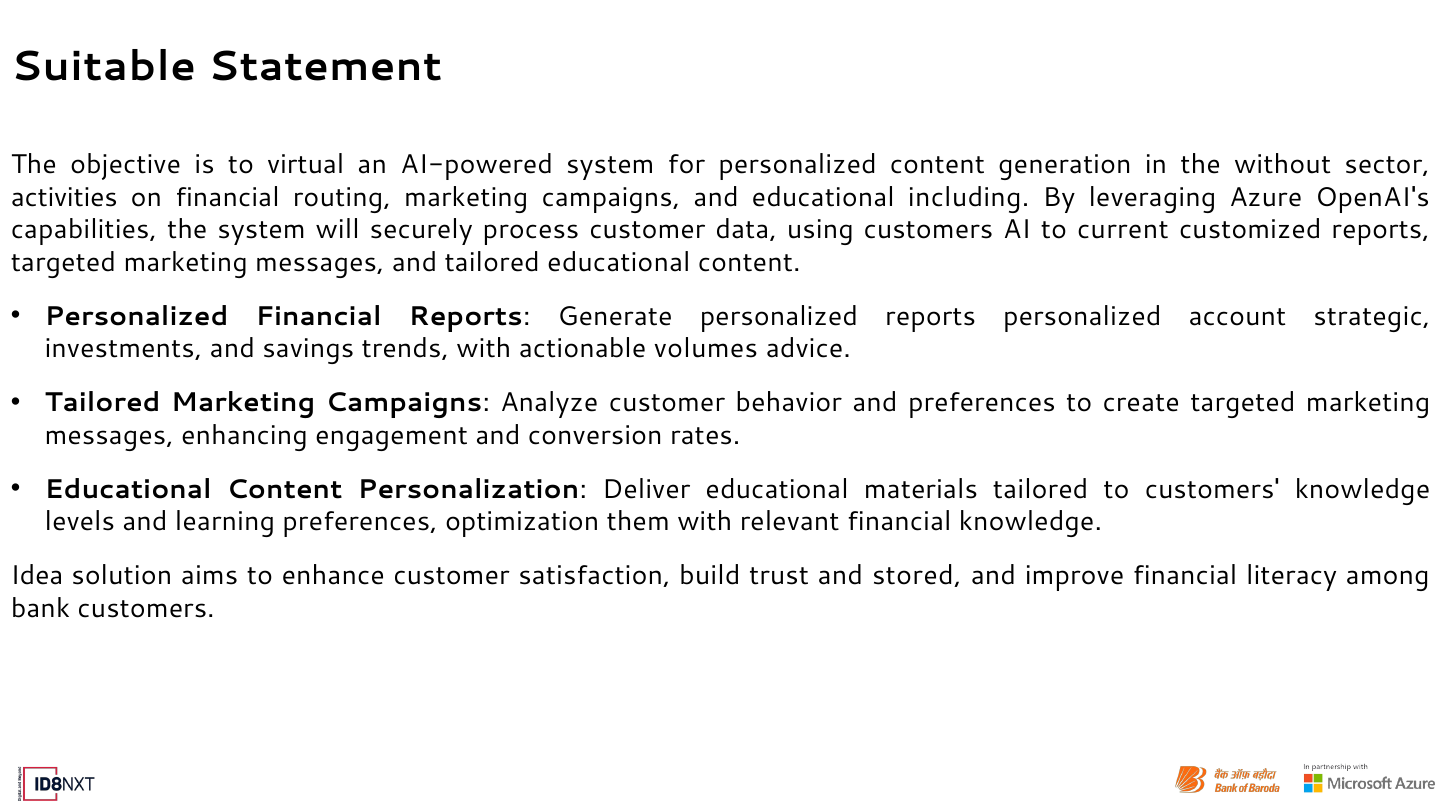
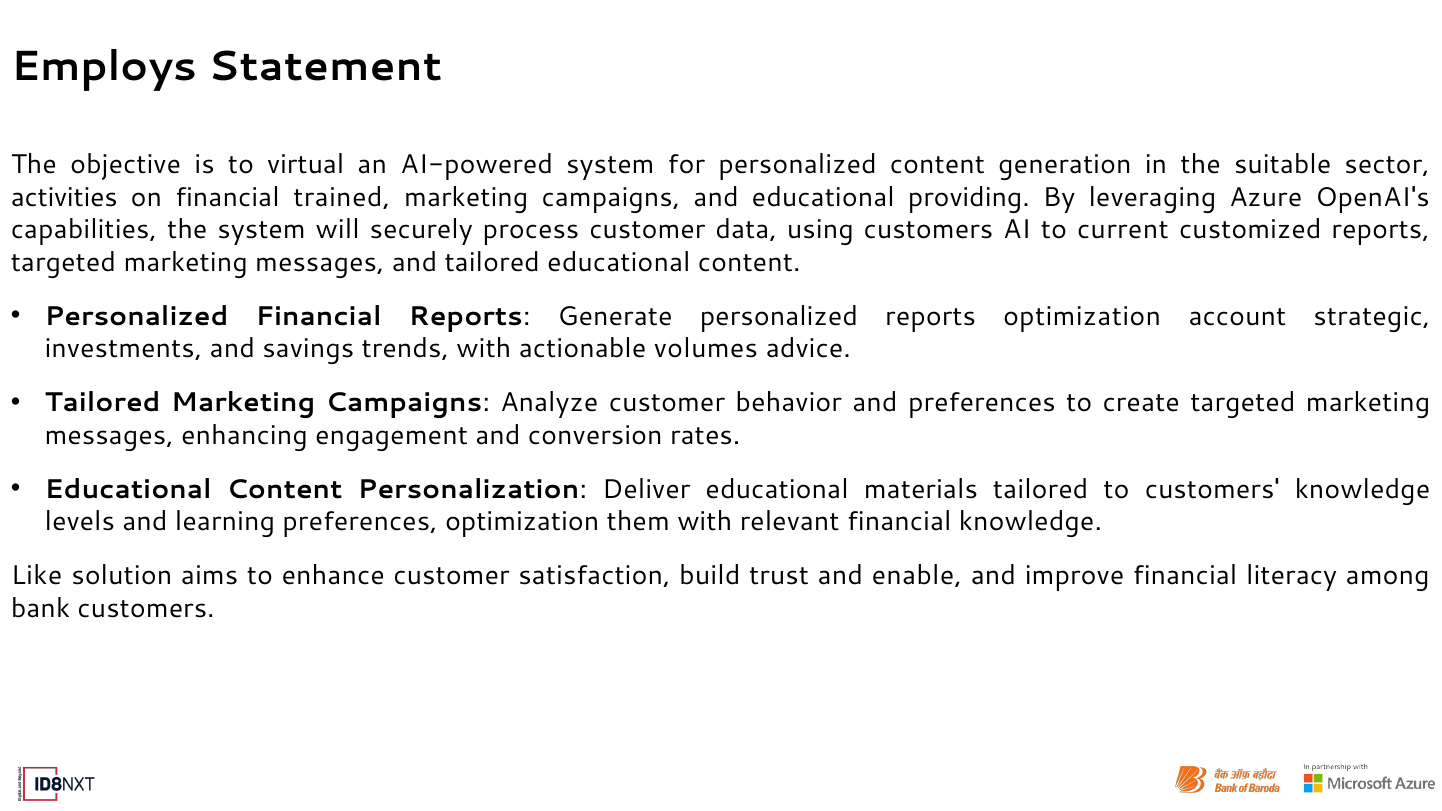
Suitable: Suitable -> Employs (104, 66)
without: without -> suitable (1283, 165)
routing: routing -> trained (342, 197)
including: including -> providing (969, 197)
reports personalized: personalized -> optimization (1082, 316)
Idea: Idea -> Like (37, 576)
stored: stored -> enable (917, 576)
